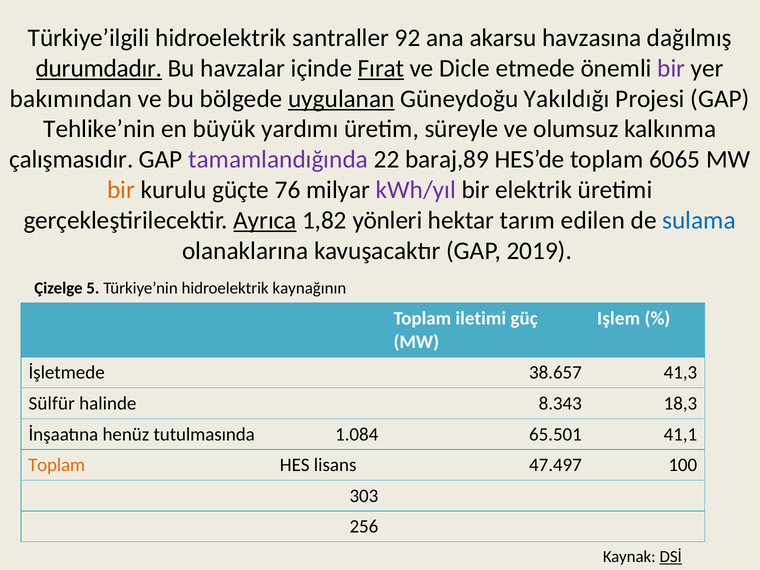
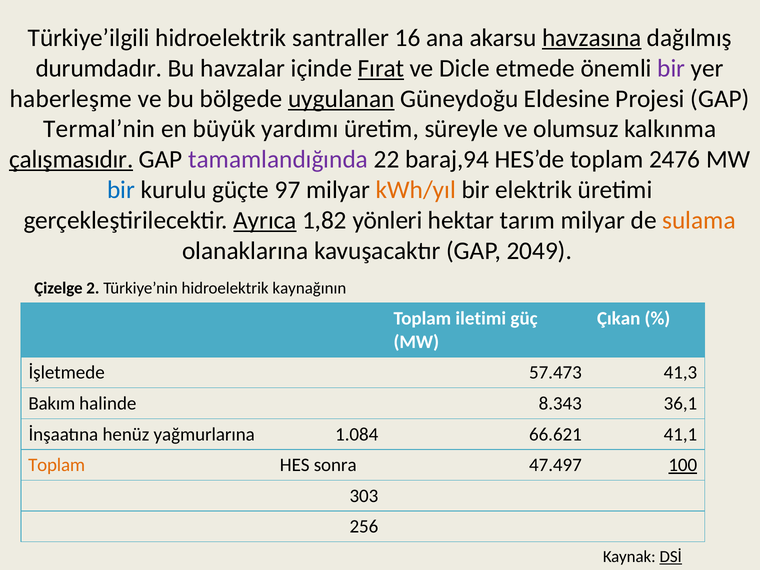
92: 92 -> 16 (408, 38)
havzasına underline: none -> present (592, 38)
durumdadır underline: present -> none (99, 68)
bakımından: bakımından -> haberleşme (71, 99)
Yakıldığı: Yakıldığı -> Eldesine (567, 99)
Tehlike’nin: Tehlike’nin -> Termal’nin (99, 129)
çalışmasıdır underline: none -> present (71, 159)
baraj,89: baraj,89 -> baraj,94 (447, 159)
6065: 6065 -> 2476 (675, 159)
bir colour: orange -> blue (121, 190)
76: 76 -> 97 (288, 190)
kWh/yıl colour: purple -> orange (416, 190)
tarım edilen: edilen -> milyar (593, 220)
sulama colour: blue -> orange (699, 220)
2019: 2019 -> 2049 (539, 251)
5: 5 -> 2 (93, 288)
Işlem: Işlem -> Çıkan (619, 319)
38.657: 38.657 -> 57.473 (555, 373)
Sülfür: Sülfür -> Bakım (52, 403)
18,3: 18,3 -> 36,1 (680, 403)
tutulmasında: tutulmasında -> yağmurlarına (204, 434)
65.501: 65.501 -> 66.621 (555, 434)
lisans: lisans -> sonra (335, 465)
100 underline: none -> present (683, 465)
